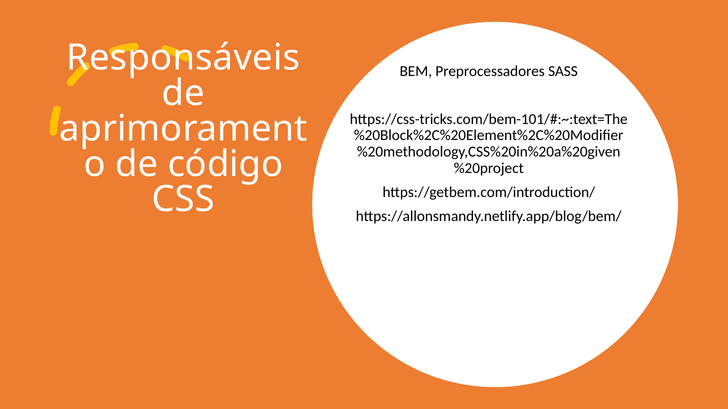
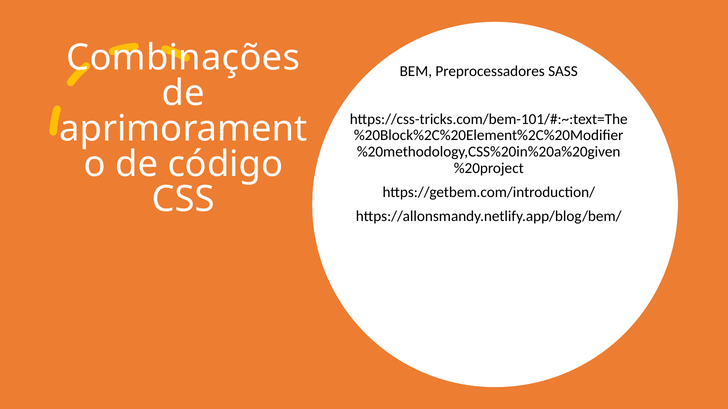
Responsáveis: Responsáveis -> Combinações (183, 58)
